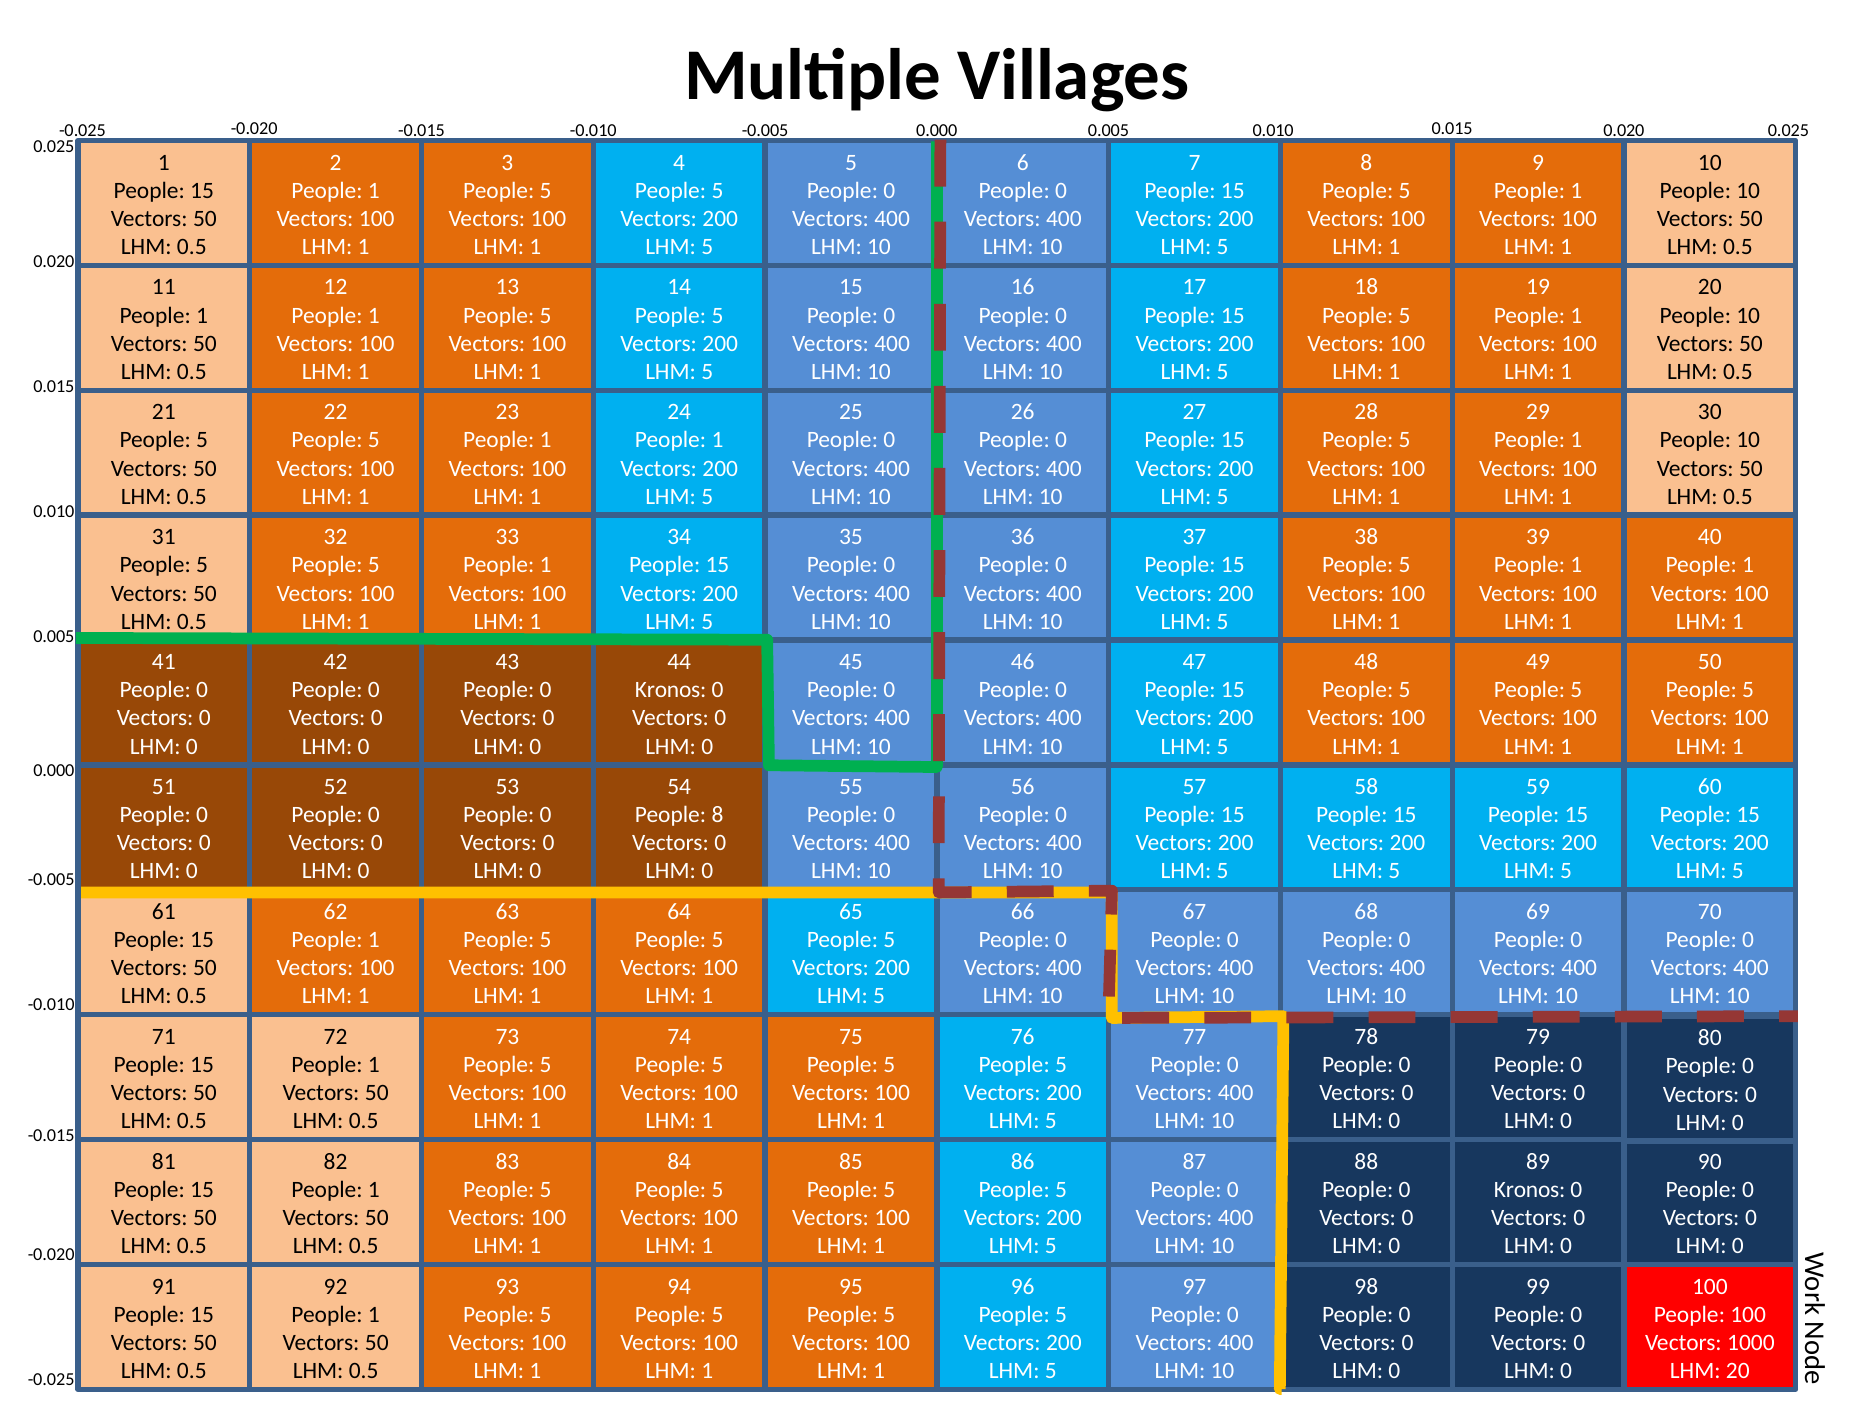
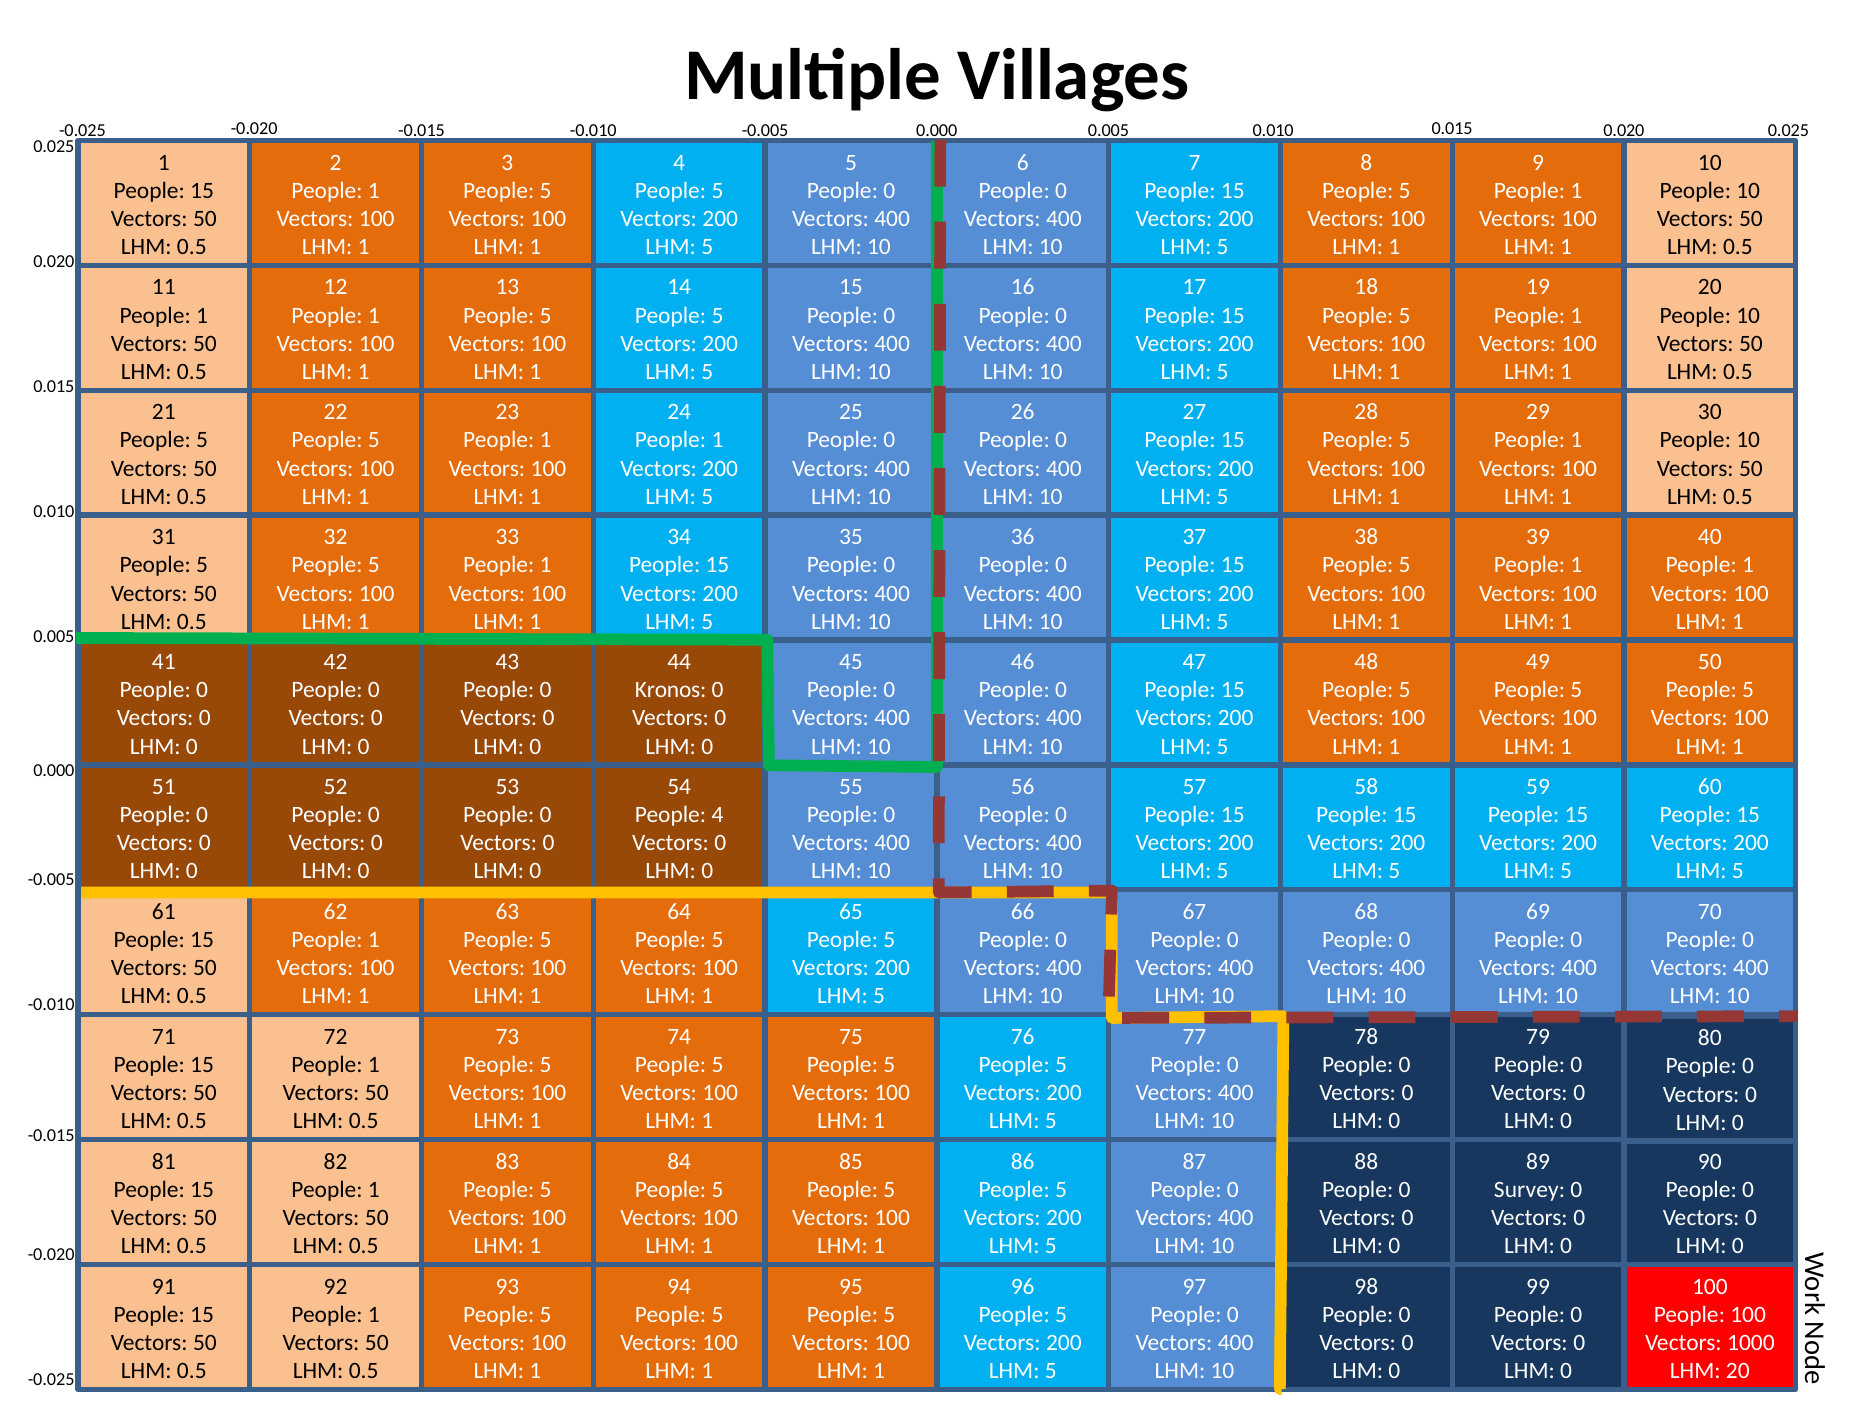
People 8: 8 -> 4 (717, 815)
Kronos: Kronos -> Survey (1529, 1190)
